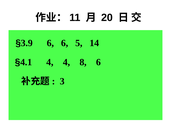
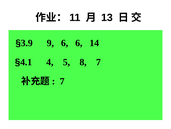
20: 20 -> 13 (107, 18)
§3.9 6: 6 -> 9 (50, 43)
6 5: 5 -> 6 (79, 43)
4 4: 4 -> 5 (66, 62)
8 6: 6 -> 7 (98, 62)
3: 3 -> 7 (62, 81)
